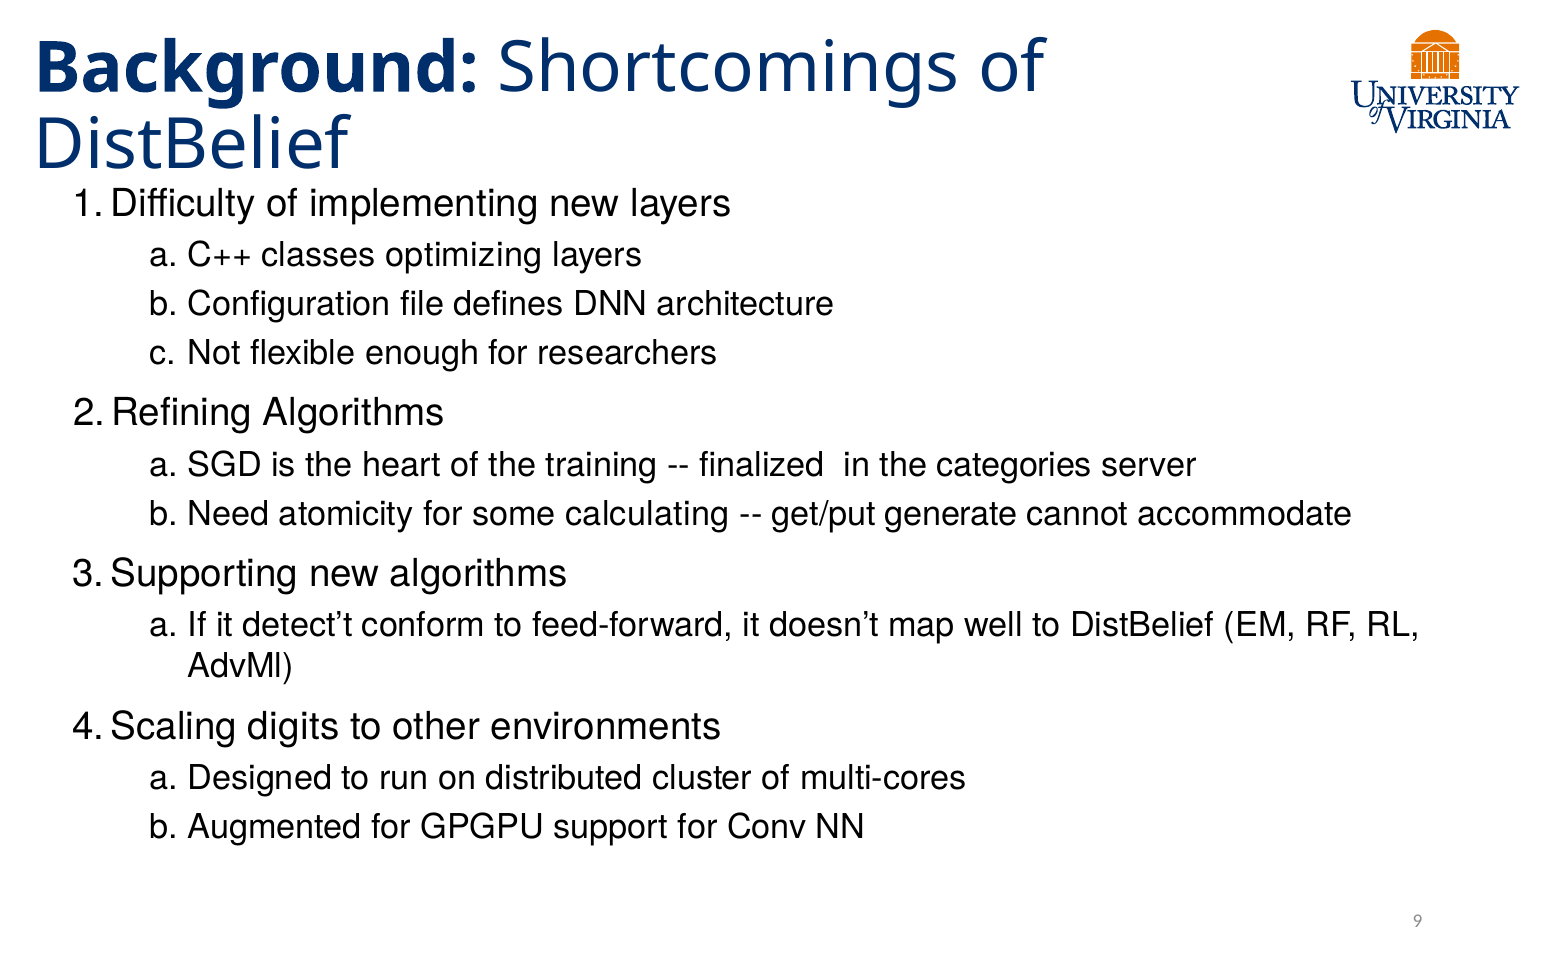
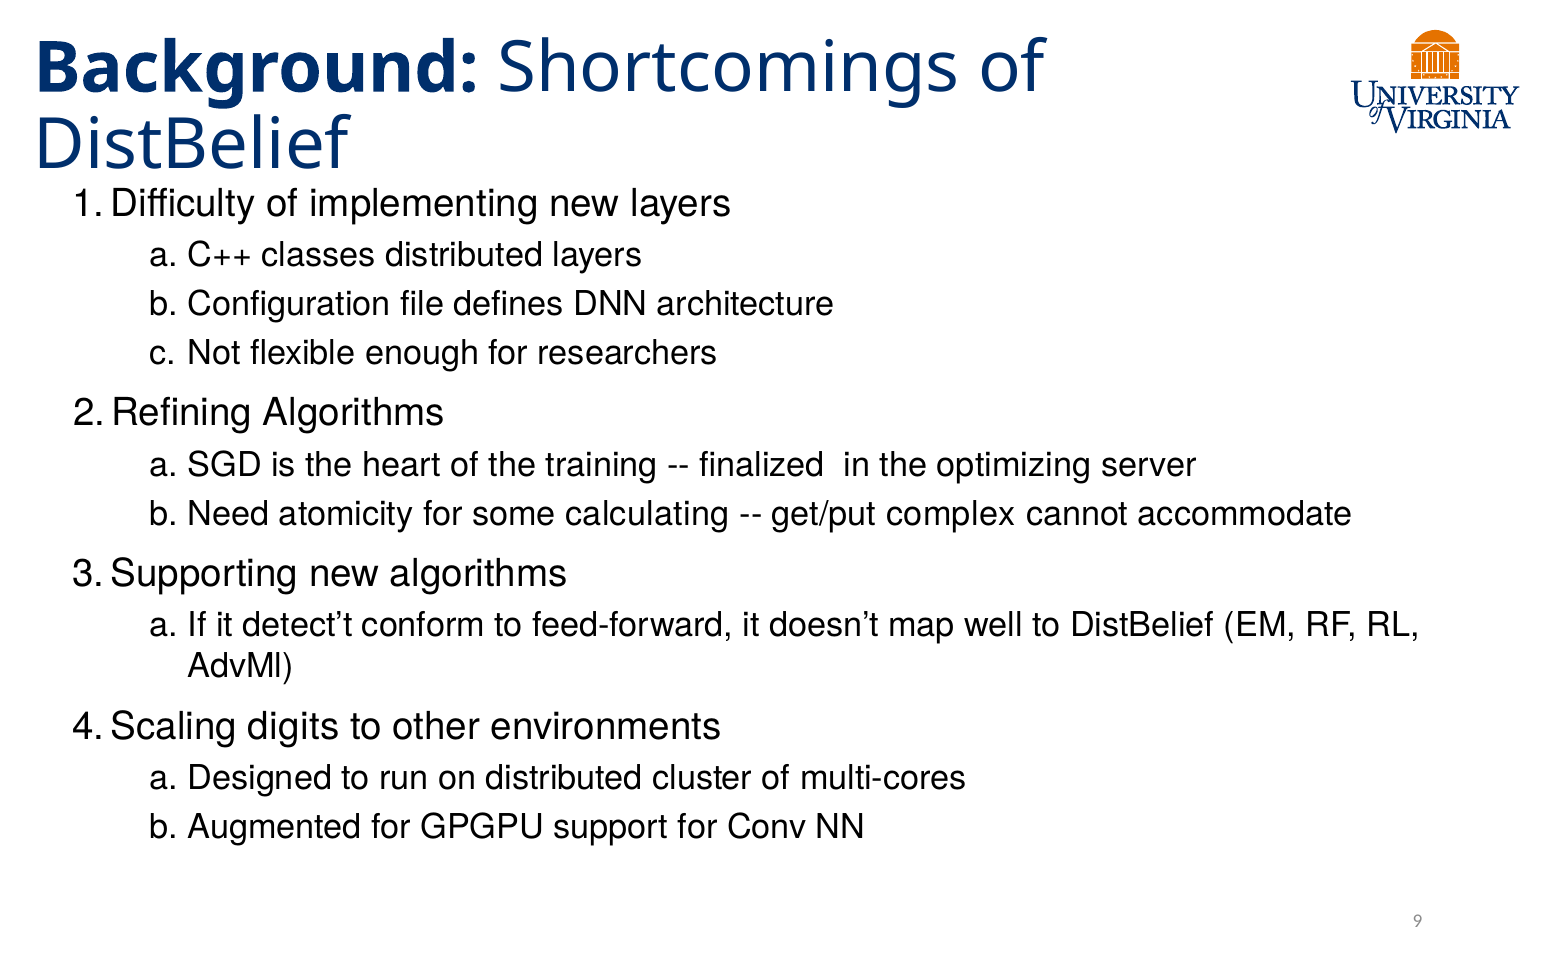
classes optimizing: optimizing -> distributed (464, 255)
categories: categories -> optimizing (1014, 465)
generate: generate -> complex (951, 514)
